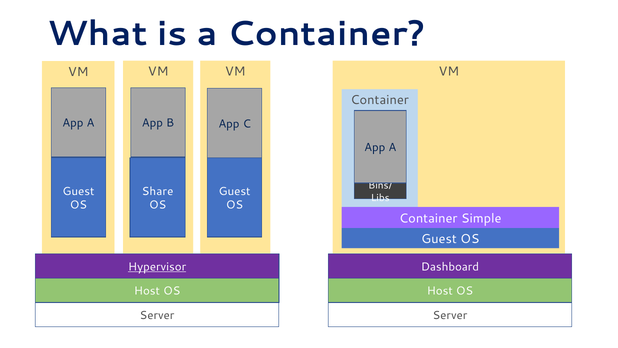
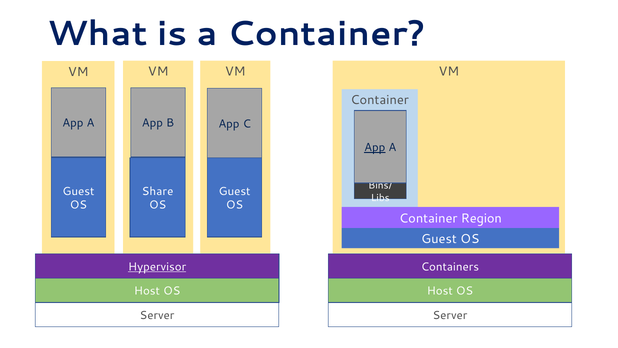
App underline: none -> present (375, 147)
Simple: Simple -> Region (481, 218)
Dashboard: Dashboard -> Containers (450, 266)
